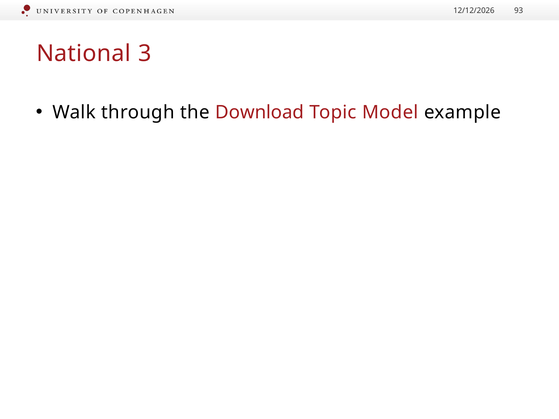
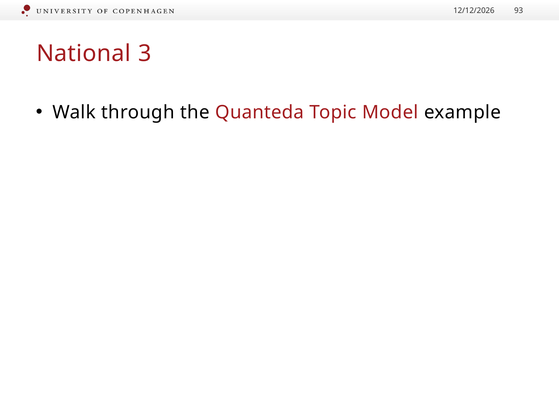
Download: Download -> Quanteda (260, 112)
